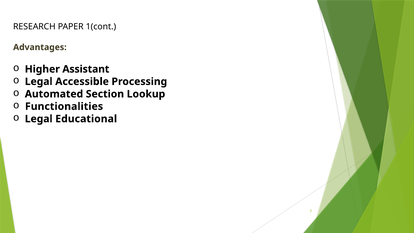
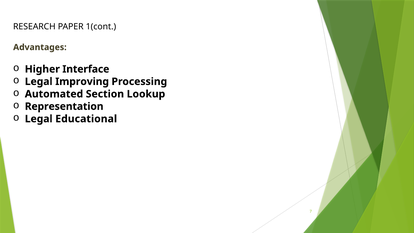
Assistant: Assistant -> Interface (86, 69)
Accessible: Accessible -> Improving (82, 82)
Functionalities: Functionalities -> Representation (64, 106)
